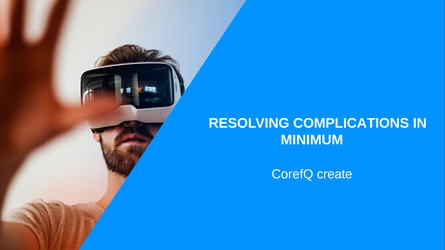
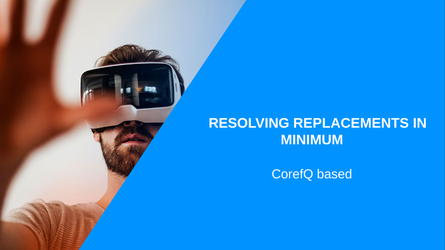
COMPLICATIONS: COMPLICATIONS -> REPLACEMENTS (351, 123)
create: create -> based (335, 174)
